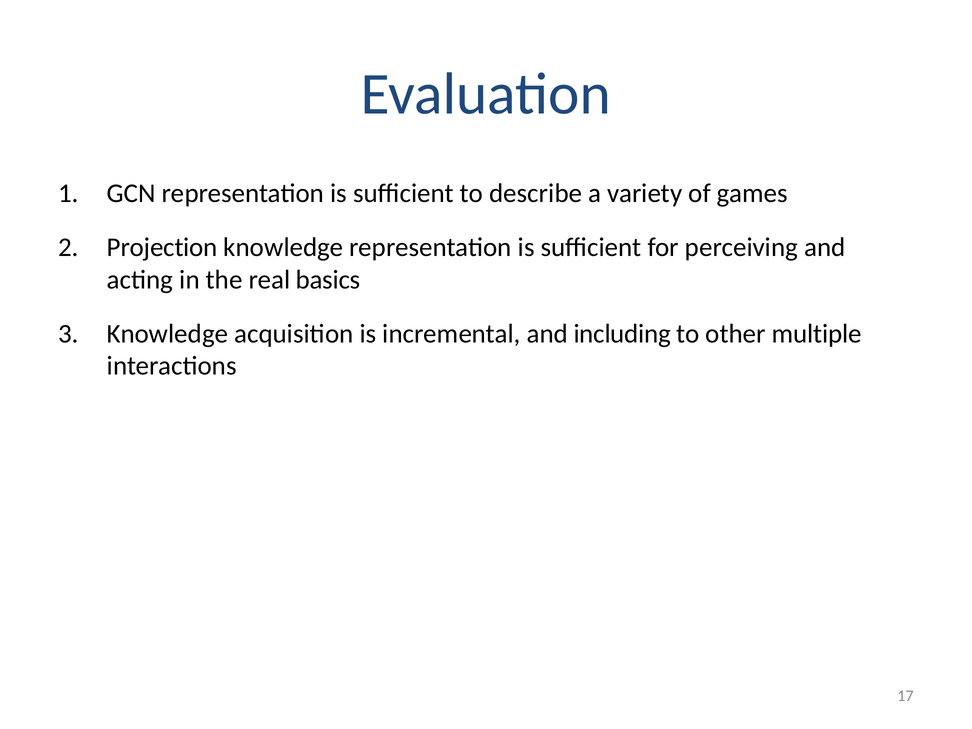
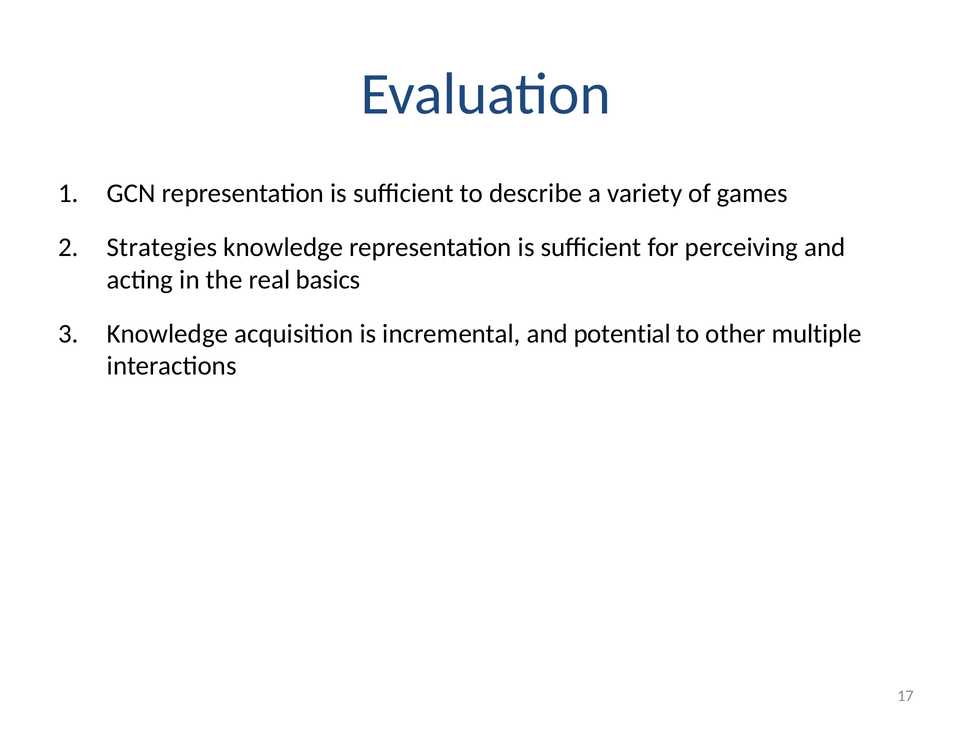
Projection: Projection -> Strategies (162, 247)
including: including -> potential (622, 334)
